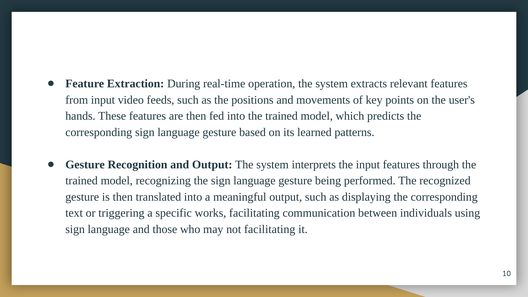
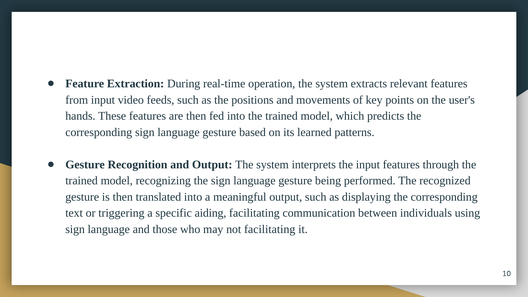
works: works -> aiding (211, 213)
